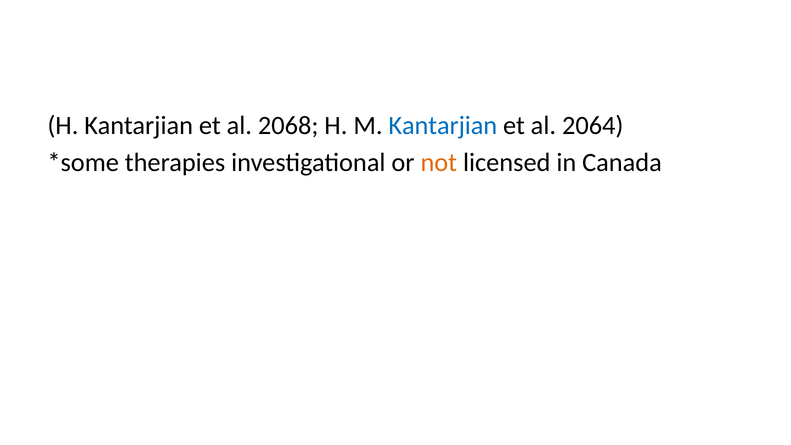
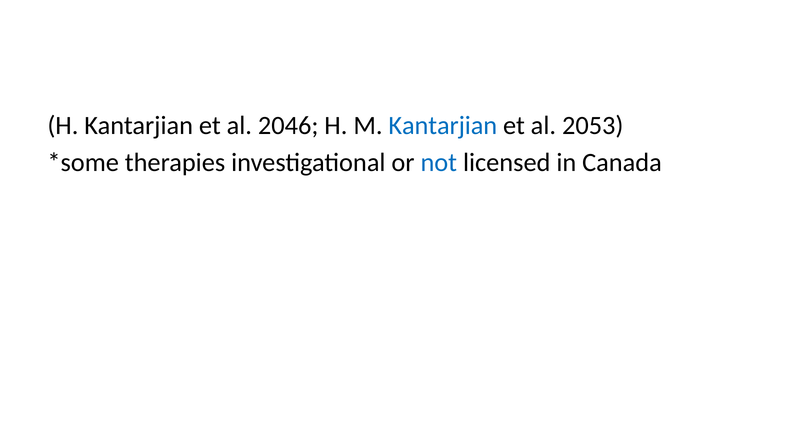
2068: 2068 -> 2046 (288, 125)
2064: 2064 -> 2053 (593, 125)
not colour: orange -> blue (439, 162)
